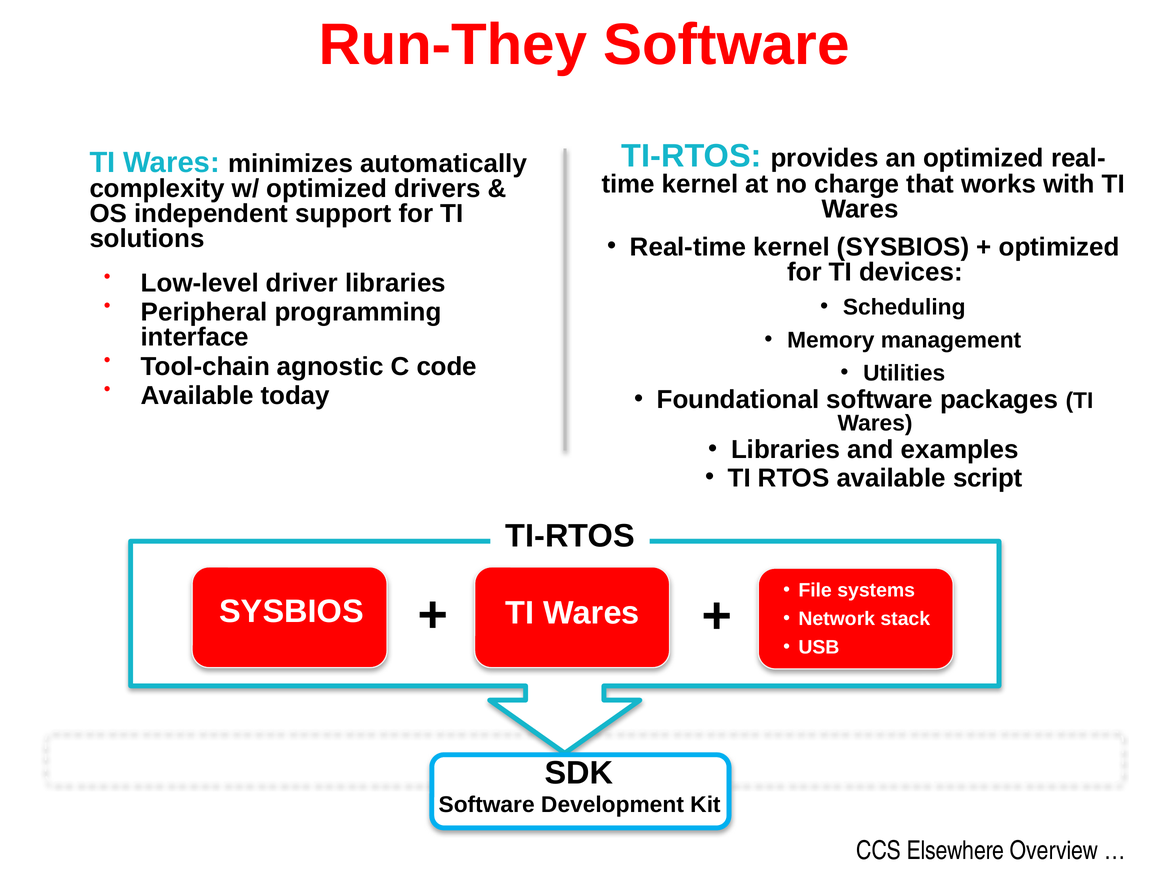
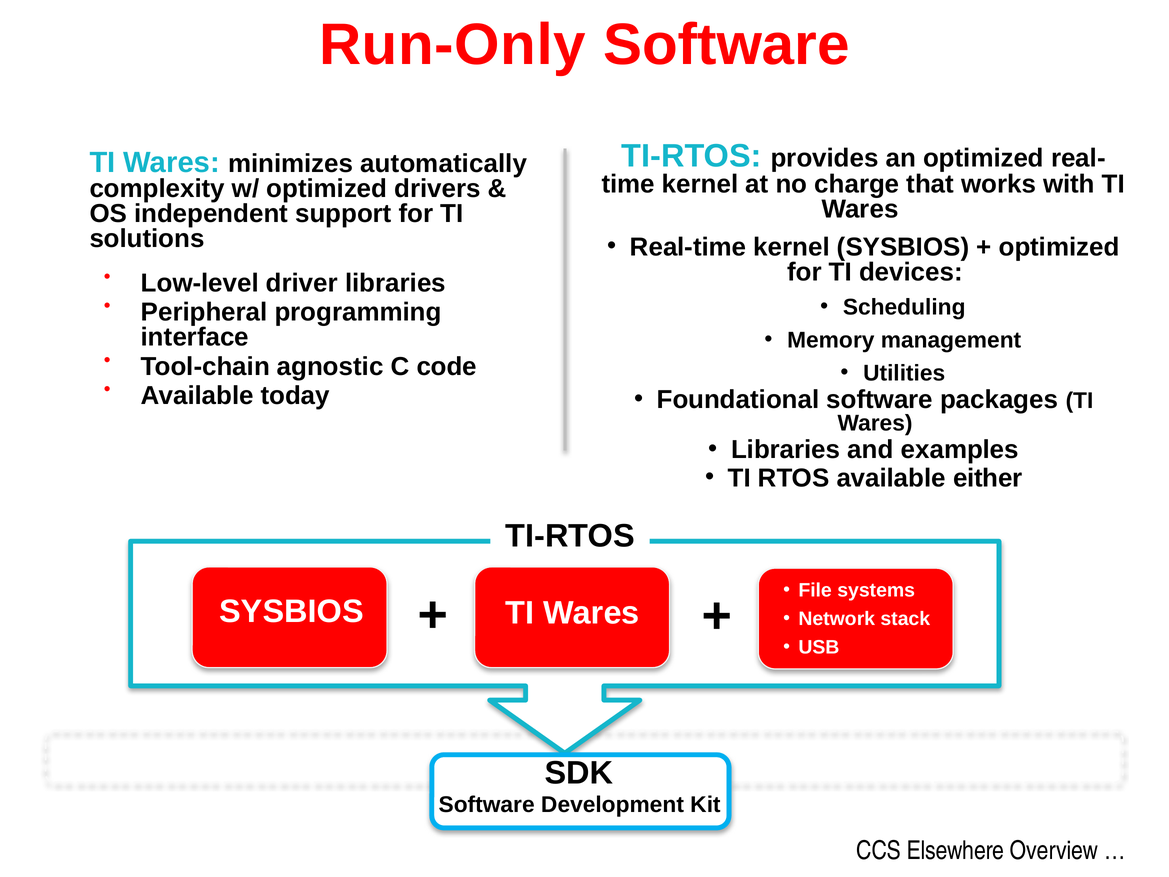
Run-They: Run-They -> Run-Only (453, 45)
script: script -> either (988, 478)
